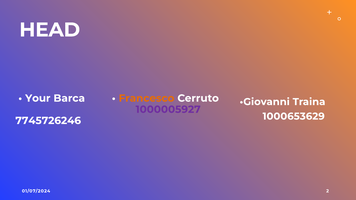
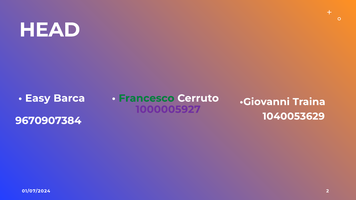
Francesco colour: orange -> green (147, 98)
Your: Your -> Easy (38, 98)
1000653629: 1000653629 -> 1040053629 (294, 116)
7745726246: 7745726246 -> 9670907384 (48, 121)
